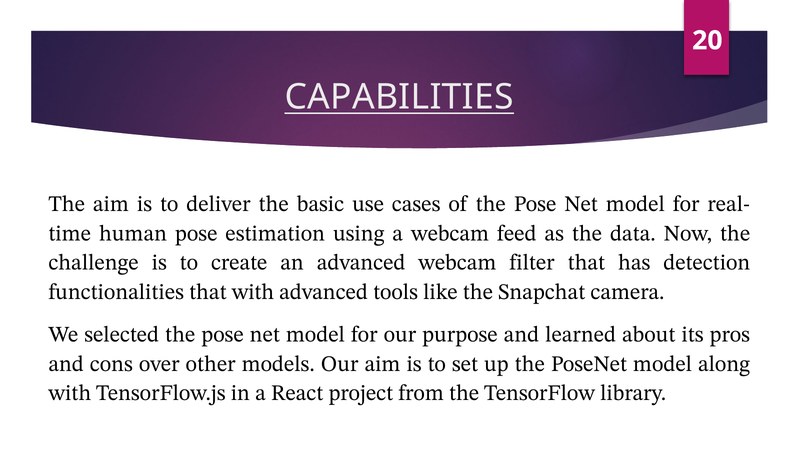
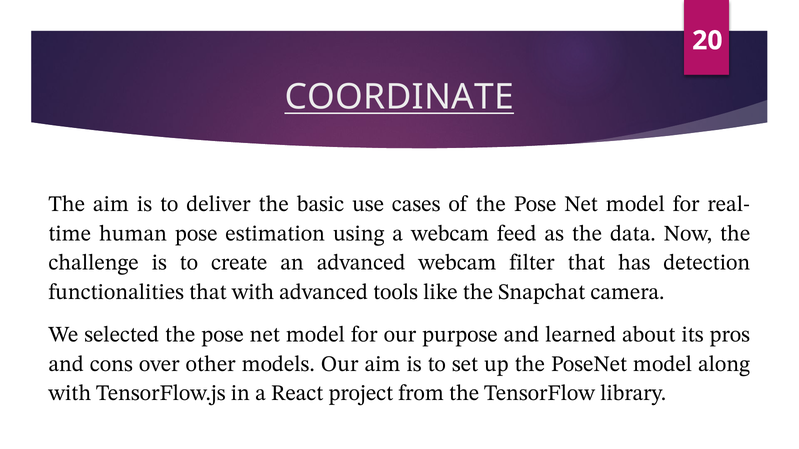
CAPABILITIES: CAPABILITIES -> COORDINATE (399, 97)
